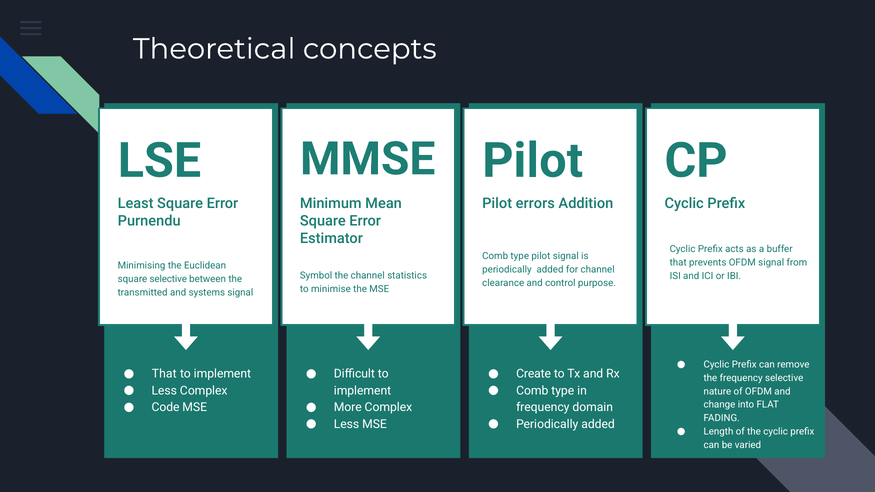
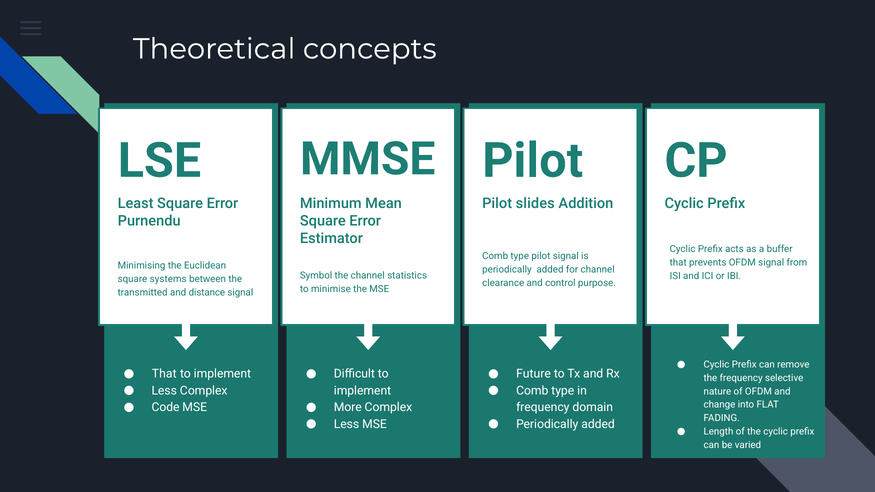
errors: errors -> slides (535, 204)
square selective: selective -> systems (168, 279)
systems: systems -> distance (207, 293)
Create: Create -> Future (533, 374)
